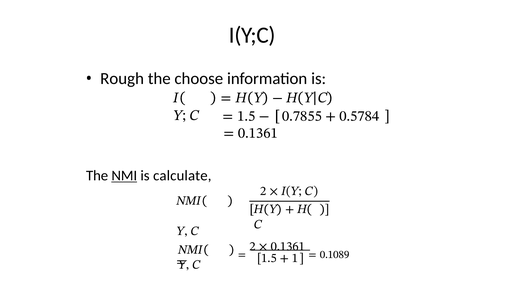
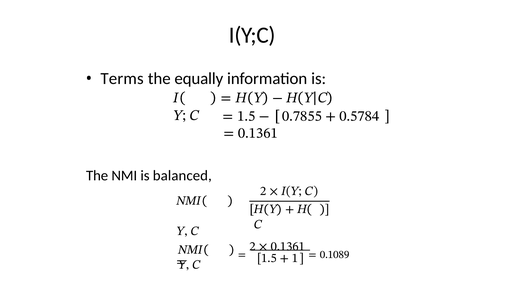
Rough: Rough -> Terms (122, 79)
choose: choose -> equally (199, 79)
NMI underline: present -> none (124, 175)
calculate: calculate -> balanced (182, 175)
